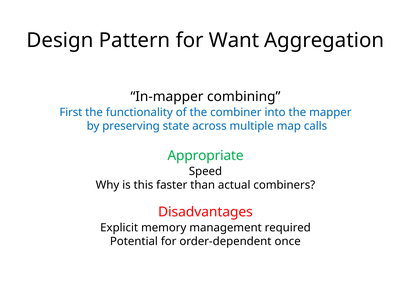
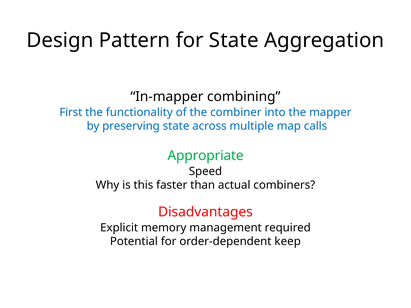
for Want: Want -> State (234, 40)
once: once -> keep (288, 242)
